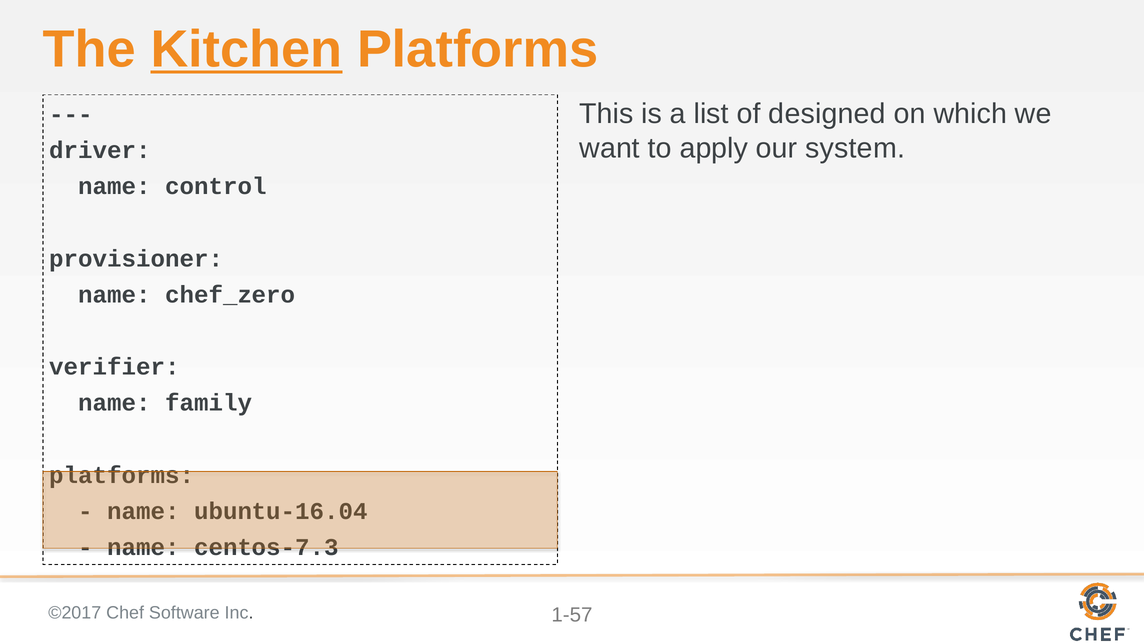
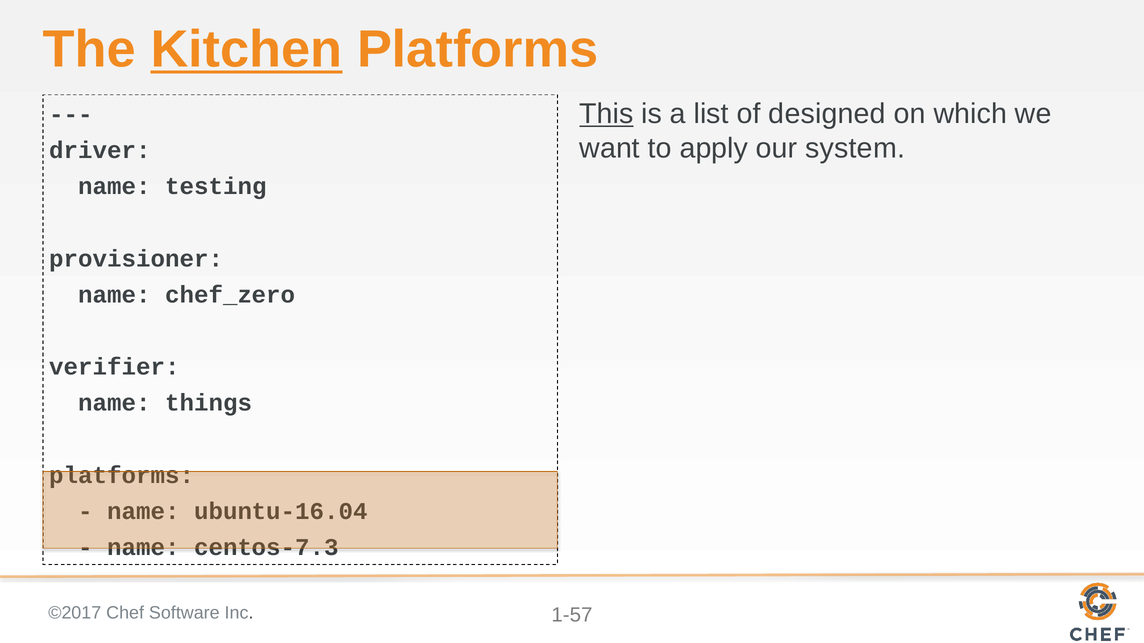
This underline: none -> present (606, 114)
control: control -> testing (216, 187)
family: family -> things (209, 403)
